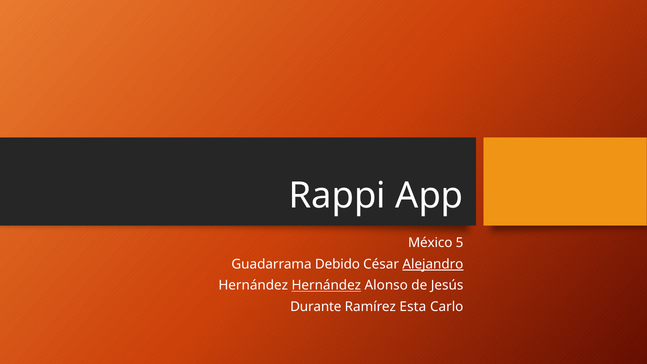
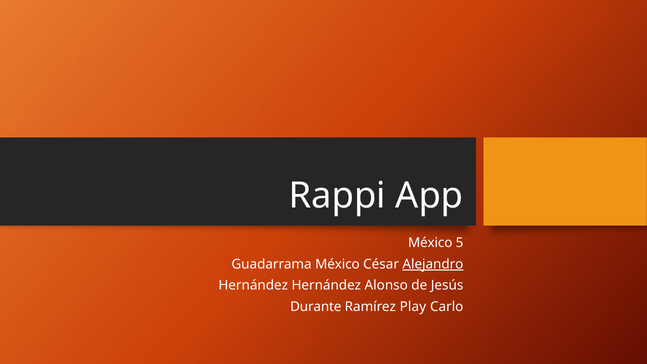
Guadarrama Debido: Debido -> México (337, 264)
Hernández underline: present -> none (326, 285)
Esta: Esta -> Play (413, 307)
